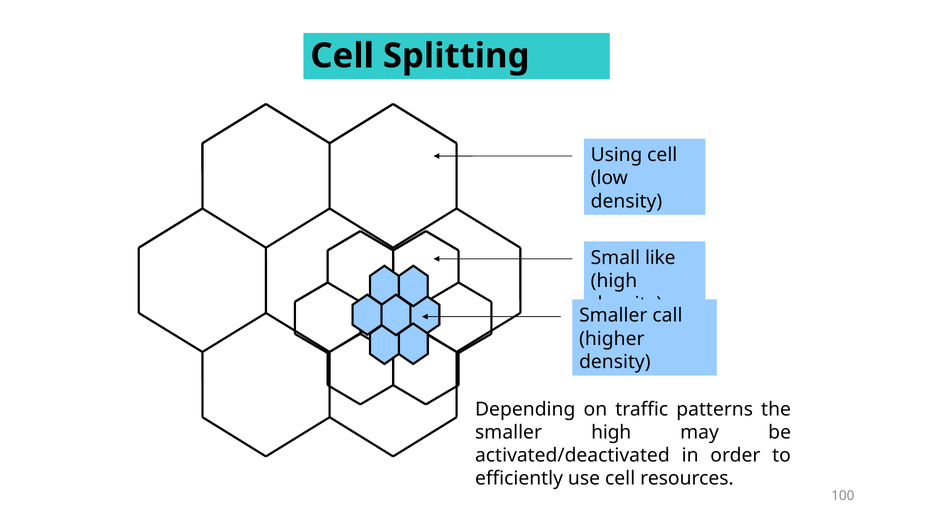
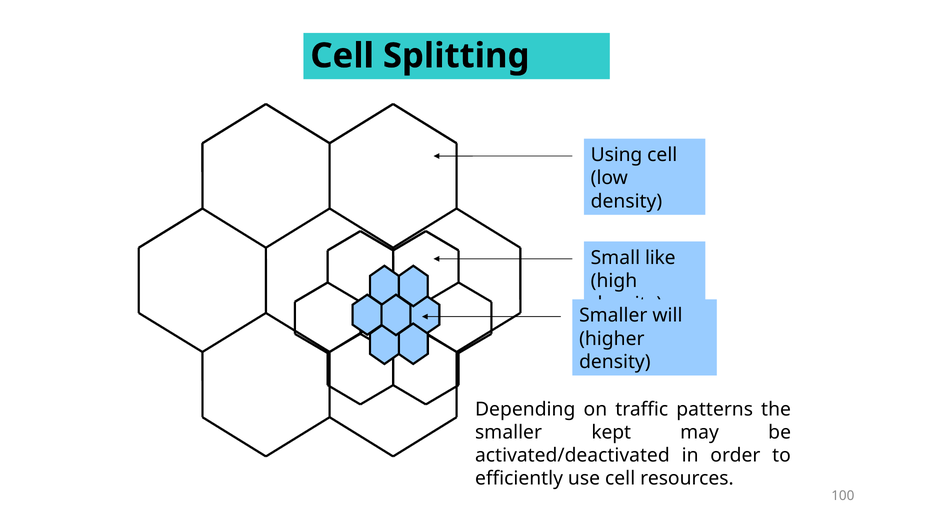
call: call -> will (667, 316)
smaller high: high -> kept (611, 433)
